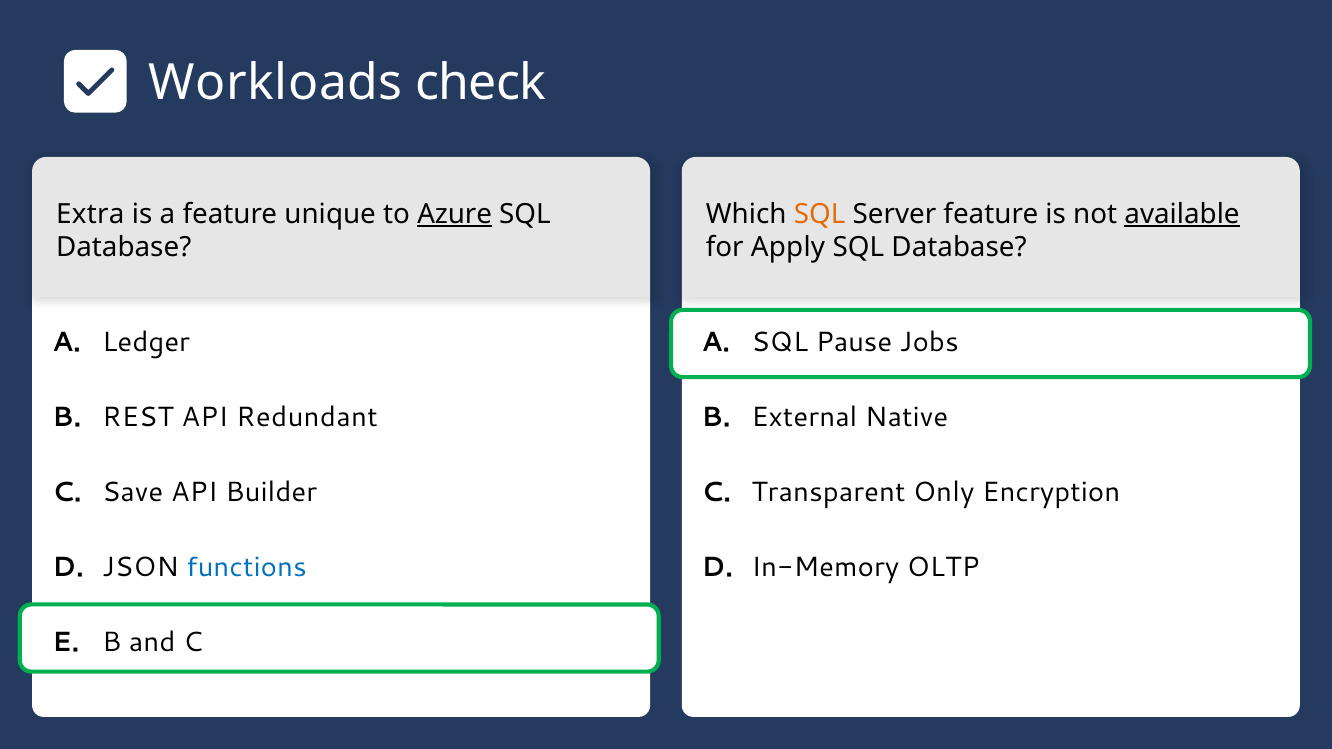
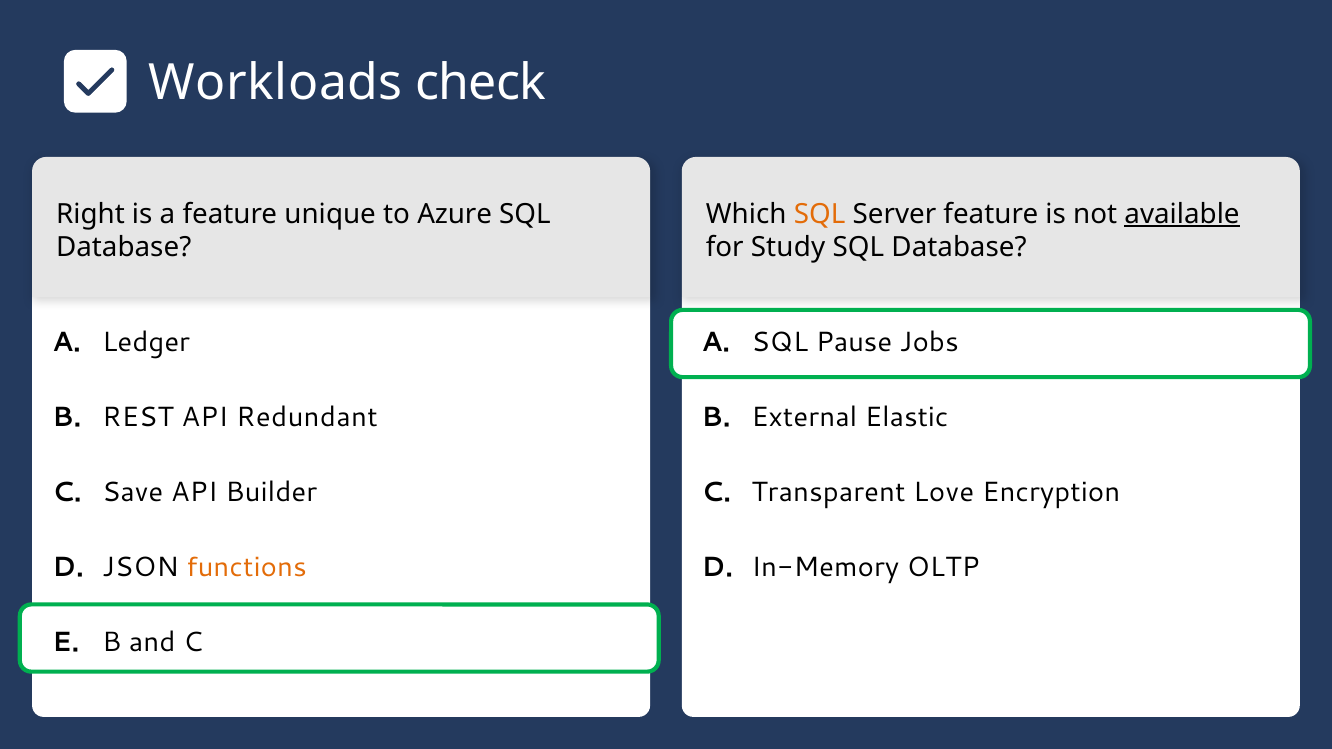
Extra: Extra -> Right (90, 214)
Azure underline: present -> none (455, 214)
Apply: Apply -> Study (788, 248)
Native: Native -> Elastic (907, 418)
Only: Only -> Love (944, 492)
functions colour: blue -> orange (247, 567)
